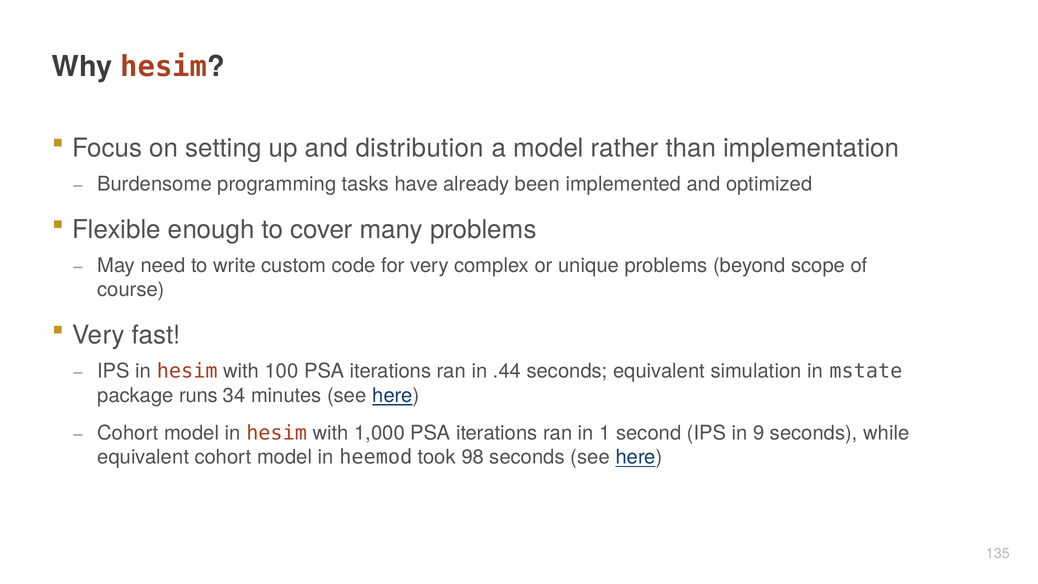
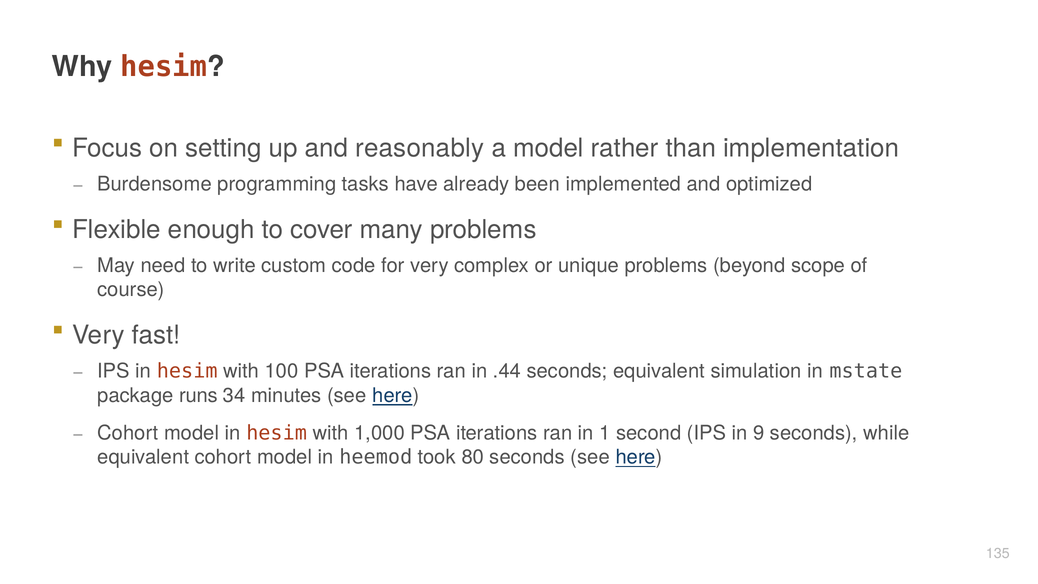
distribution: distribution -> reasonably (420, 148)
98: 98 -> 80 (473, 457)
